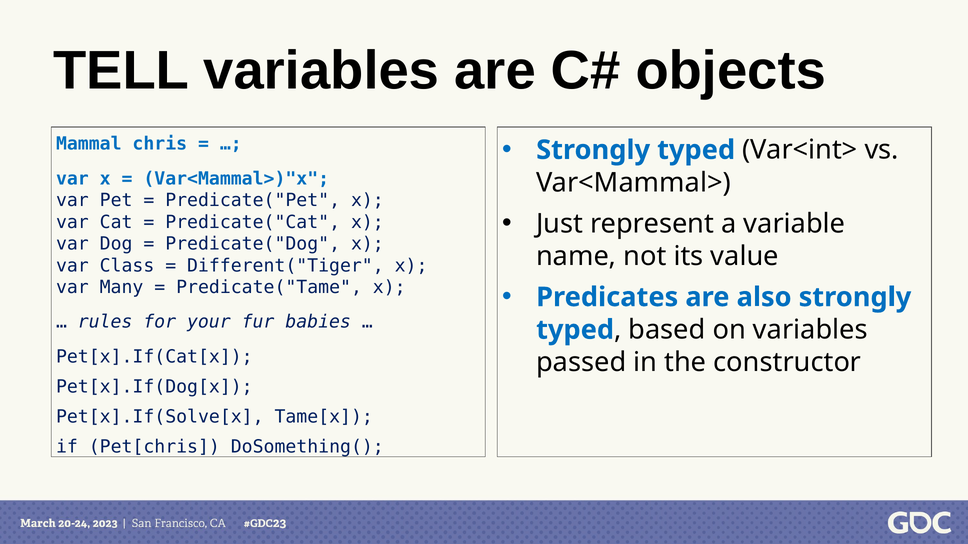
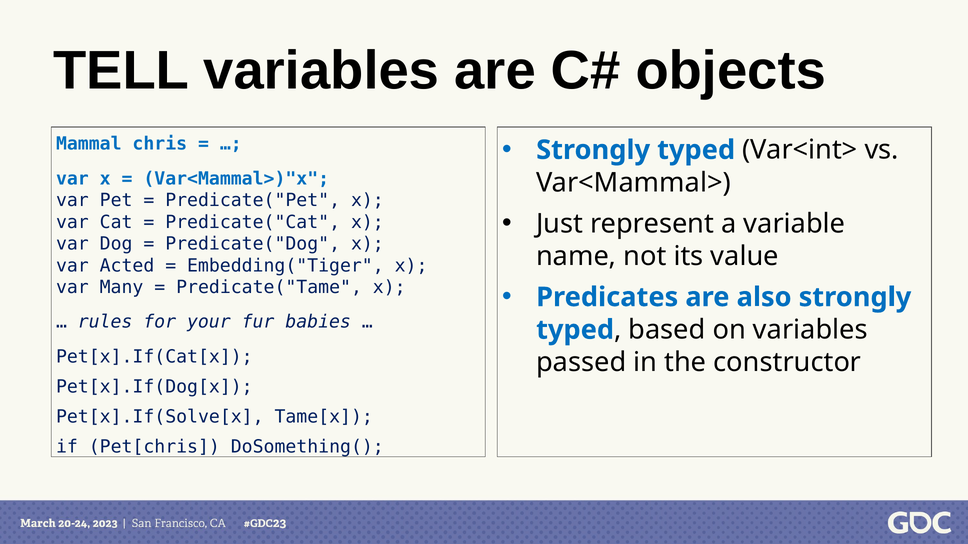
Class: Class -> Acted (127, 266)
Different("Tiger: Different("Tiger -> Embedding("Tiger (285, 266)
